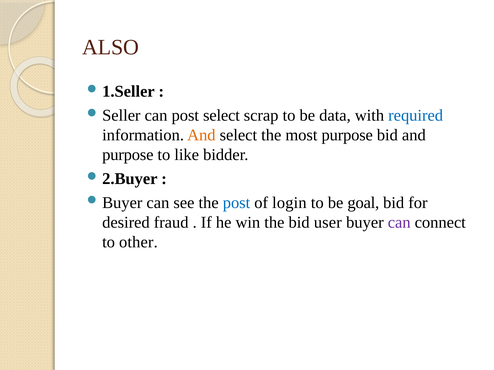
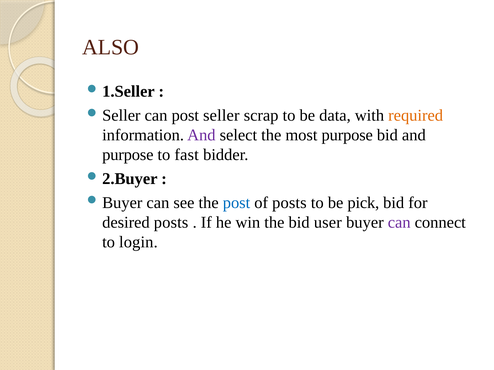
post select: select -> seller (221, 116)
required colour: blue -> orange (416, 116)
And colour: orange -> purple (201, 135)
like: like -> fast (187, 155)
of login: login -> posts (289, 203)
goal: goal -> pick (363, 203)
desired fraud: fraud -> posts (171, 223)
other: other -> login (138, 242)
